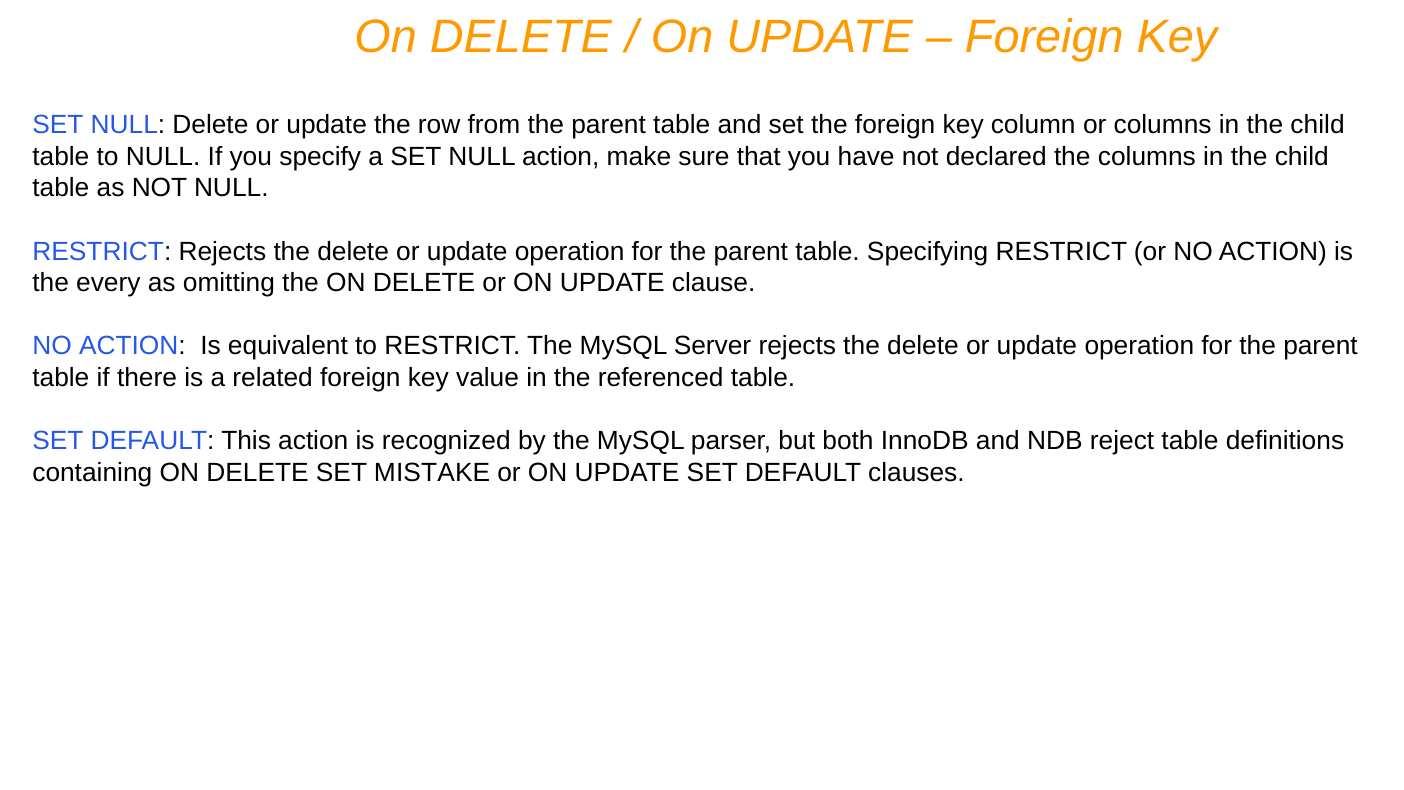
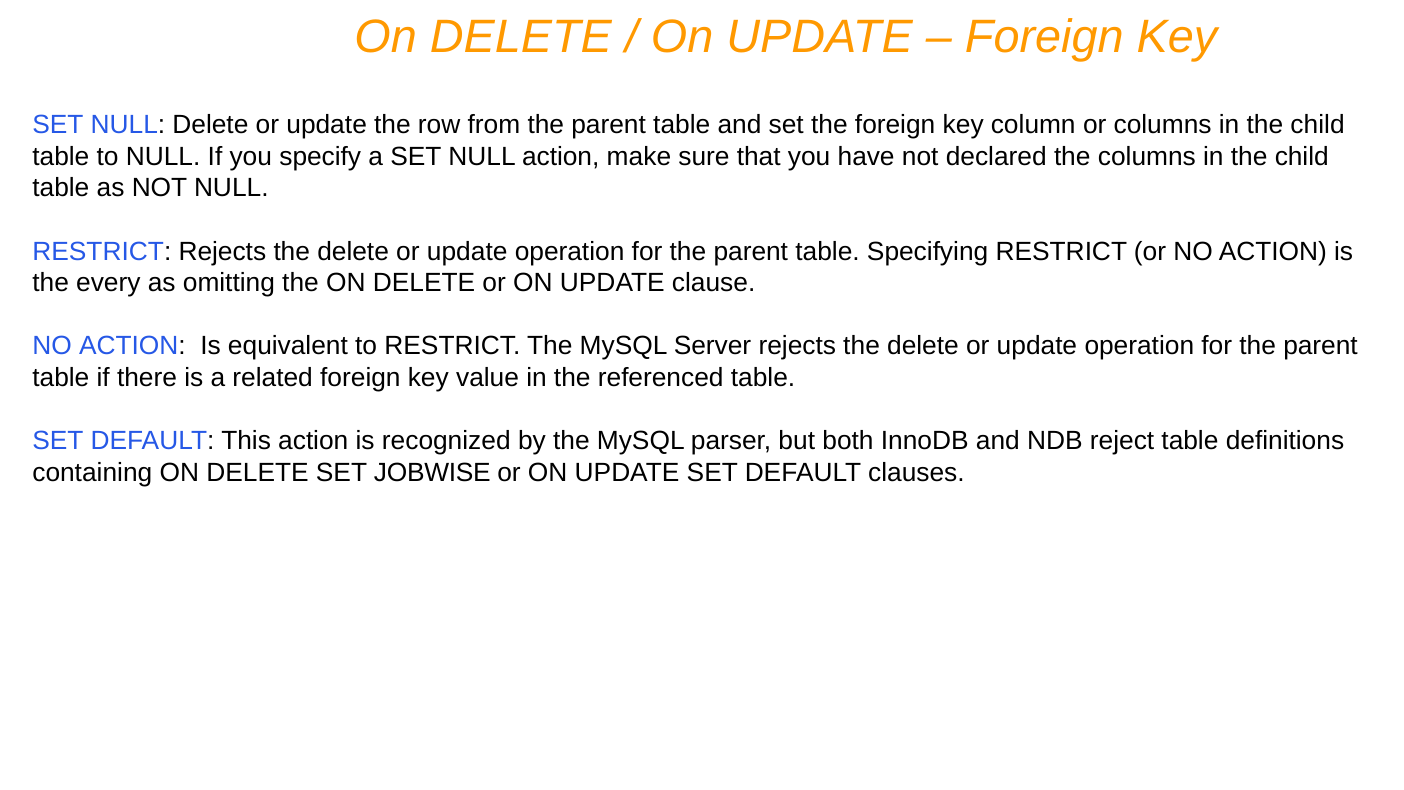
MISTAKE: MISTAKE -> JOBWISE (432, 472)
